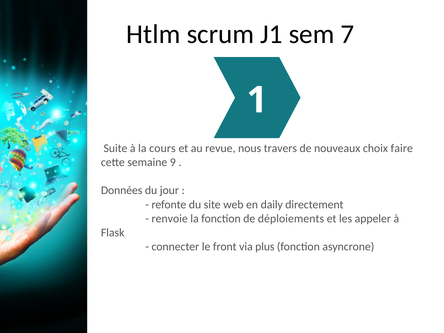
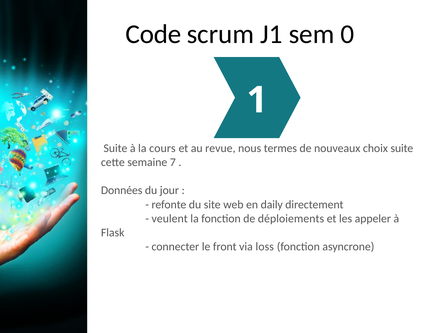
Htlm: Htlm -> Code (153, 34)
7: 7 -> 0 (348, 34)
travers: travers -> termes (280, 148)
choix faire: faire -> suite (402, 148)
9: 9 -> 7 (173, 162)
renvoie: renvoie -> veulent (170, 219)
plus: plus -> loss (265, 247)
